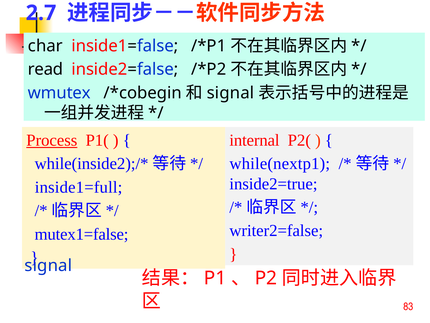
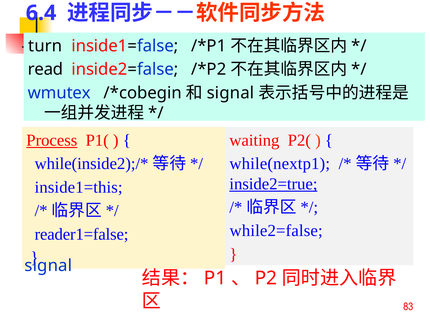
2.7: 2.7 -> 6.4 (41, 13)
char: char -> turn (45, 46)
internal: internal -> waiting (254, 140)
inside2=true underline: none -> present (273, 184)
inside1=full: inside1=full -> inside1=this (79, 187)
writer2=false: writer2=false -> while2=false (276, 230)
mutex1=false: mutex1=false -> reader1=false (82, 234)
